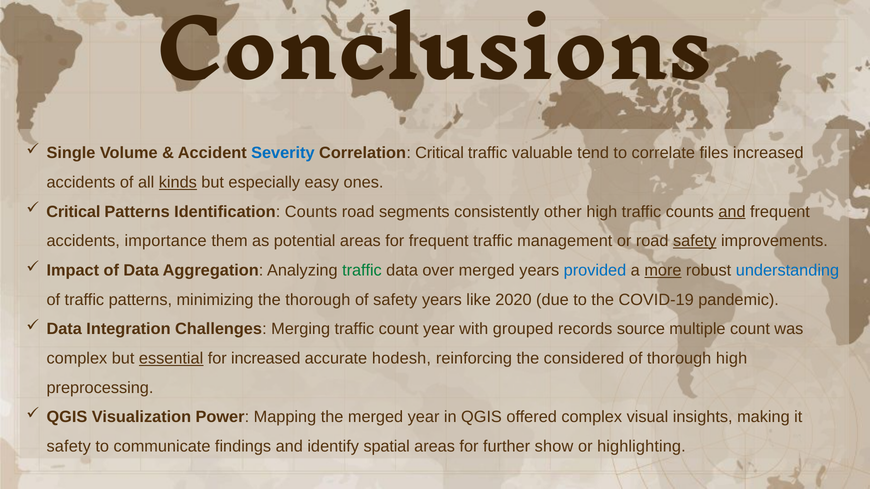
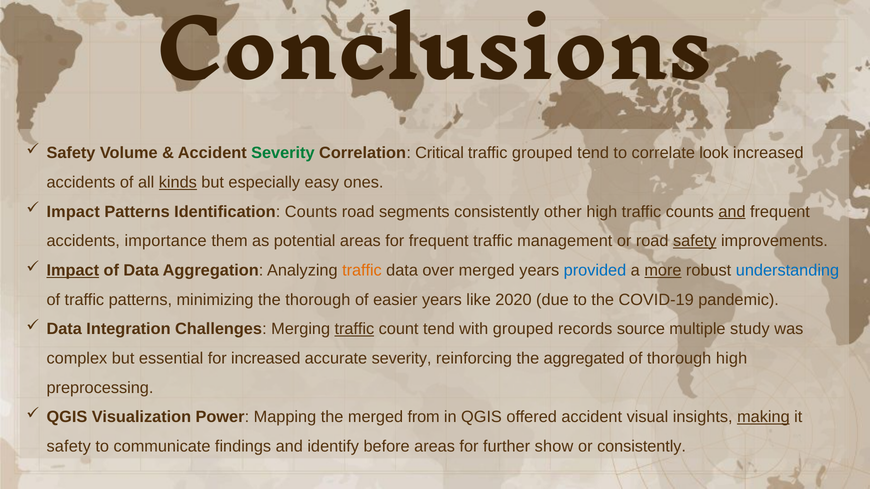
Single: Single -> Safety (71, 153)
Severity colour: blue -> green (283, 153)
traffic valuable: valuable -> grouped (542, 153)
files: files -> look (714, 153)
Critical: Critical -> Impact (73, 212)
Impact underline: none -> present (73, 271)
traffic colour: green -> orange (362, 271)
of safety: safety -> easier (395, 300)
traffic underline: none -> present (354, 329)
count year: year -> tend (439, 329)
multiple count: count -> study (750, 329)
essential underline: present -> none (171, 359)
accurate hodesh: hodesh -> severity (402, 359)
considered: considered -> aggregated (584, 359)
merged year: year -> from (424, 417)
offered complex: complex -> accident (592, 417)
making underline: none -> present (763, 417)
spatial: spatial -> before (387, 447)
or highlighting: highlighting -> consistently (642, 447)
